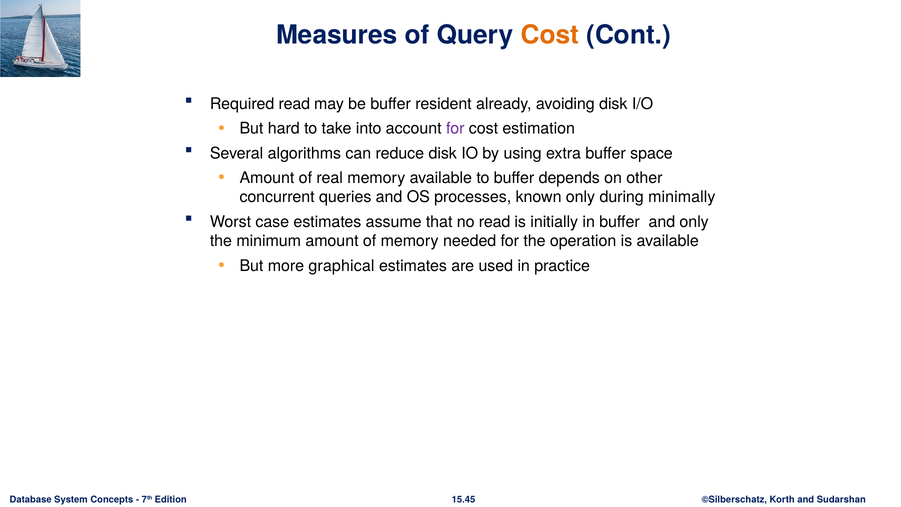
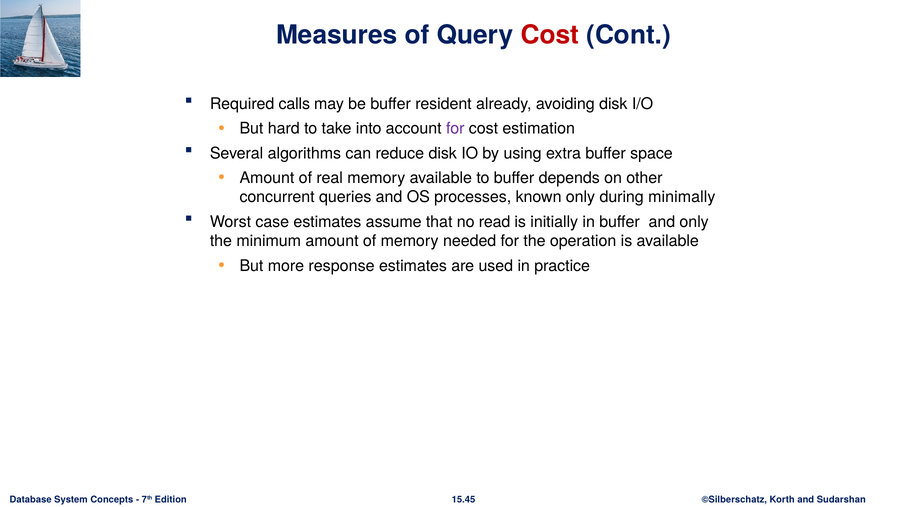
Cost colour: orange -> red (550, 35)
Required read: read -> calls (294, 104)
graphical: graphical -> response (342, 266)
